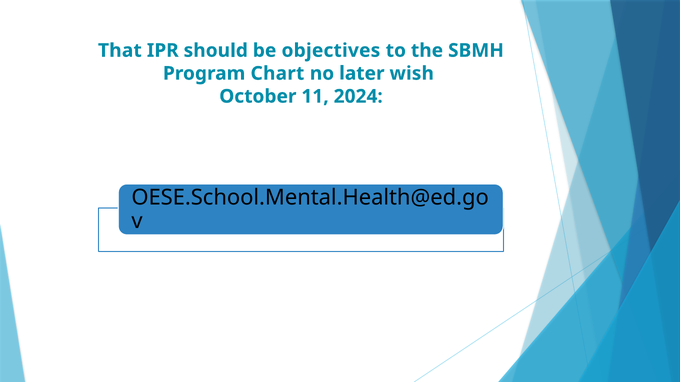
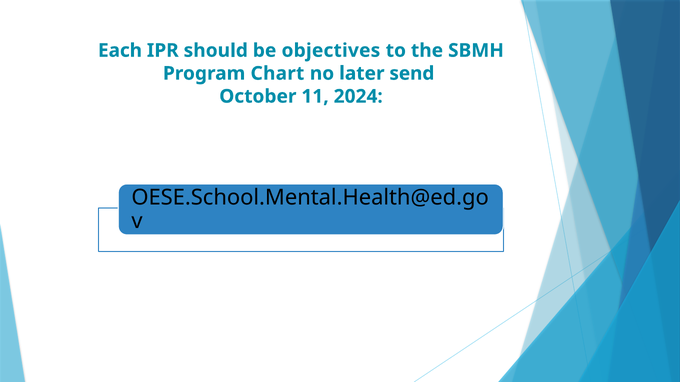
That: That -> Each (120, 51)
wish: wish -> send (412, 74)
